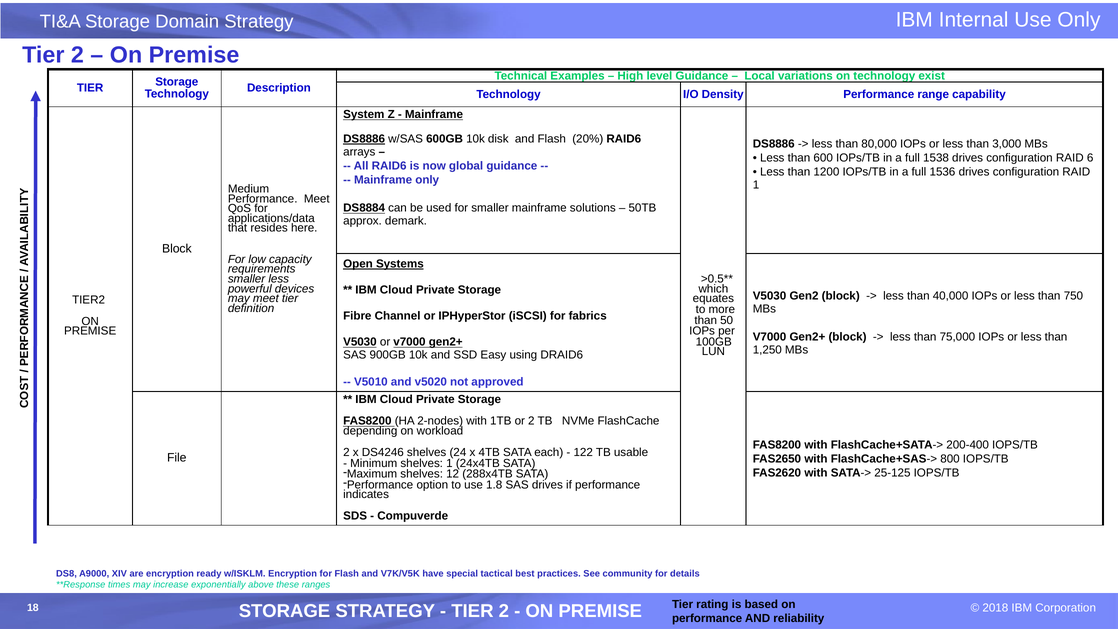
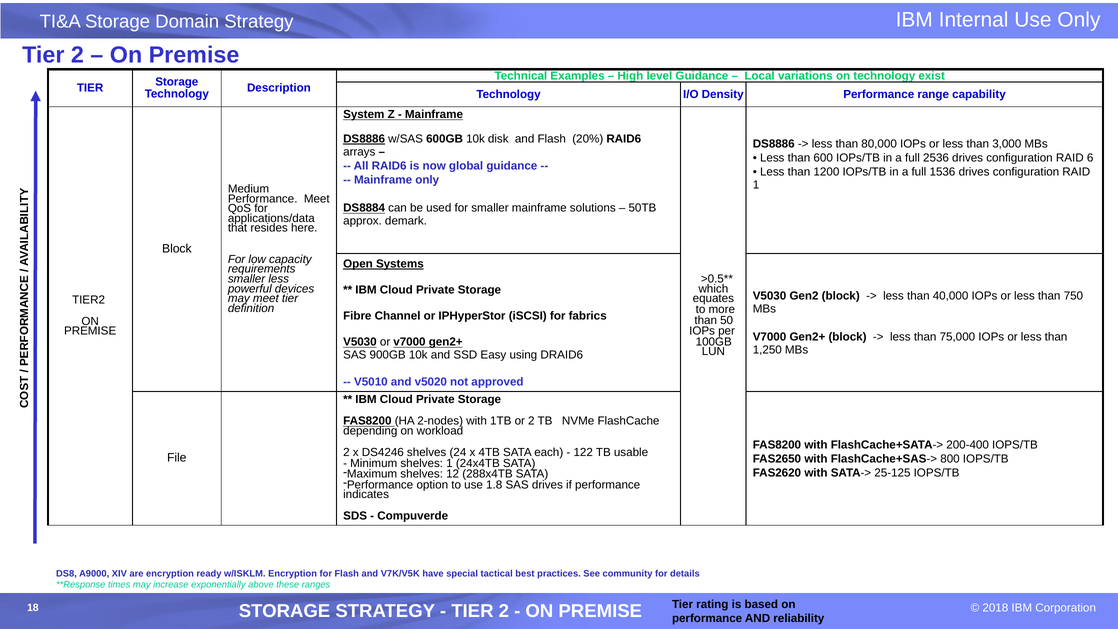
1538: 1538 -> 2536 (936, 158)
